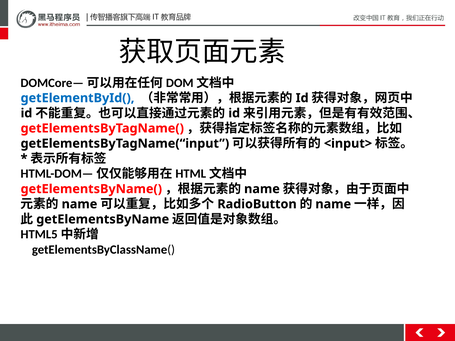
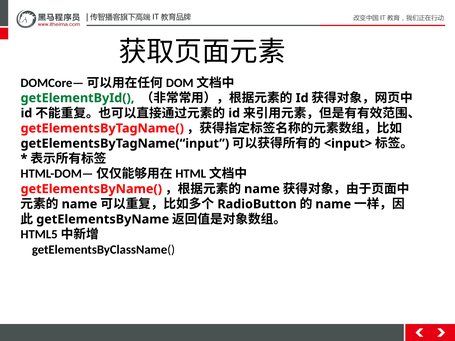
getElementById( colour: blue -> green (77, 98)
